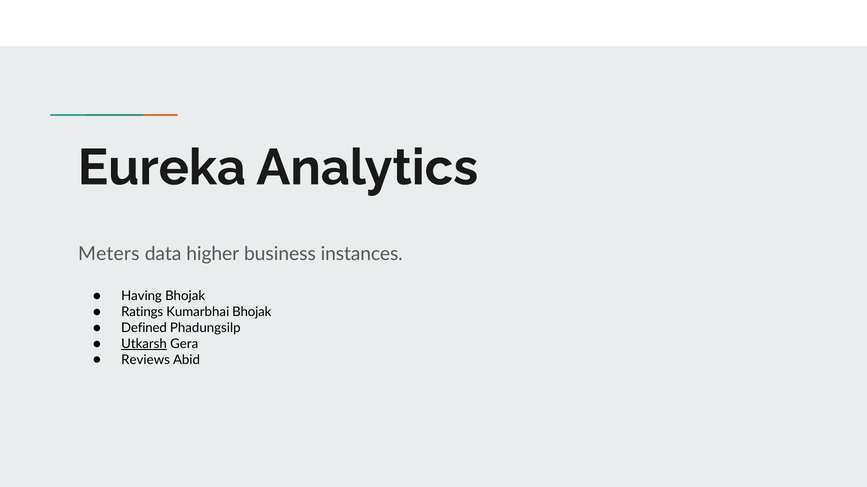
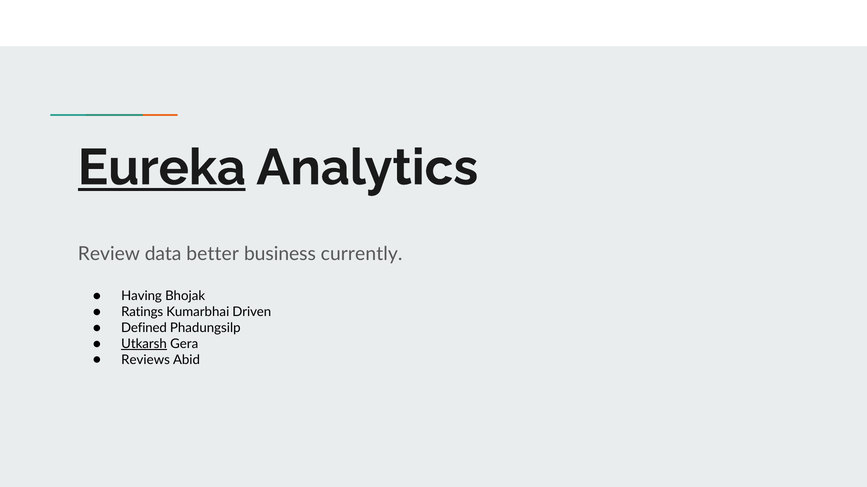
Eureka underline: none -> present (162, 168)
Meters: Meters -> Review (109, 254)
higher: higher -> better (213, 254)
instances: instances -> currently (362, 254)
Kumarbhai Bhojak: Bhojak -> Driven (252, 312)
